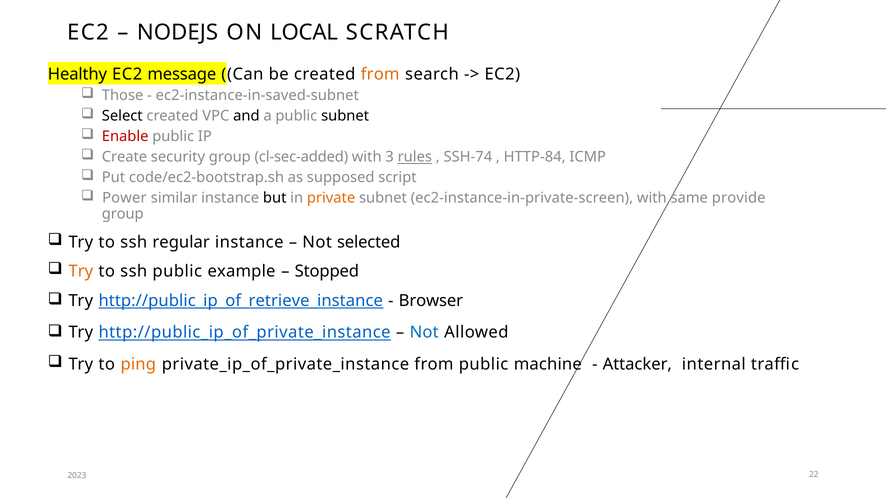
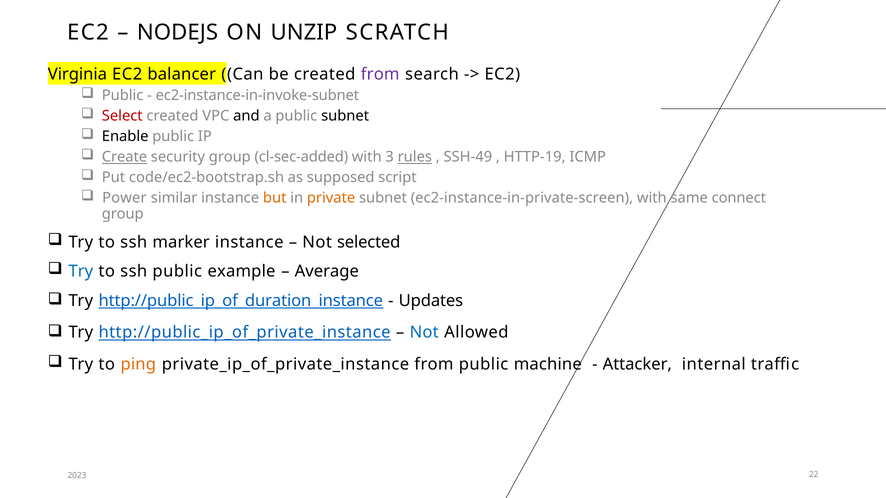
LOCAL: LOCAL -> UNZIP (304, 32)
Healthy: Healthy -> Virginia (77, 74)
message: message -> balancer (182, 74)
from colour: orange -> purple (380, 74)
Those: Those -> Public (123, 96)
ec2-instance-in-saved-subnet: ec2-instance-in-saved-subnet -> ec2-instance-in-invoke-subnet (257, 96)
Select colour: black -> red (122, 116)
Enable colour: red -> black (125, 137)
Create underline: none -> present (124, 157)
SSH-74: SSH-74 -> SSH-49 (468, 157)
HTTP-84: HTTP-84 -> HTTP-19 (535, 157)
but colour: black -> orange (275, 198)
provide: provide -> connect (739, 198)
regular: regular -> marker (181, 243)
Try colour: orange -> blue (81, 272)
Stopped: Stopped -> Average (327, 272)
http://public_ip_of_retrieve_instance: http://public_ip_of_retrieve_instance -> http://public_ip_of_duration_instance (241, 301)
Browser: Browser -> Updates (431, 301)
